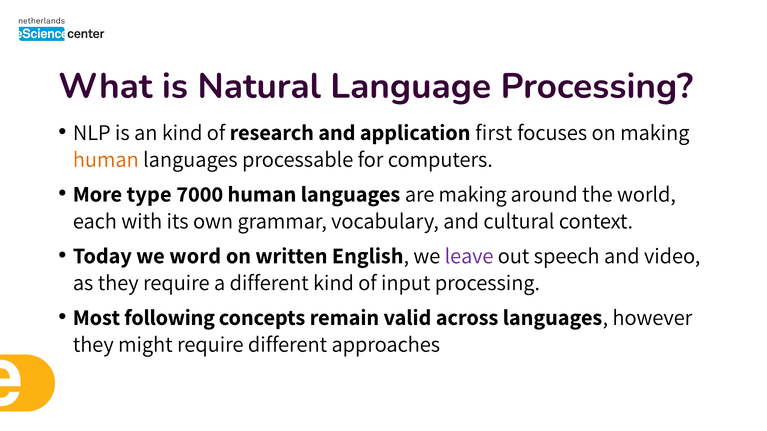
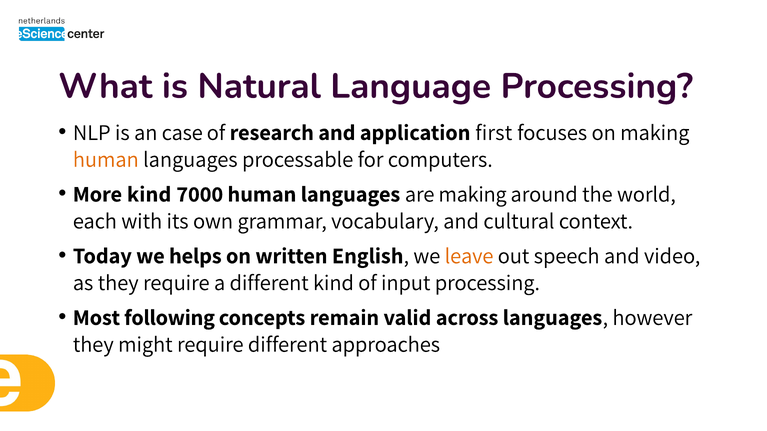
an kind: kind -> case (182, 133)
More type: type -> kind (149, 194)
word: word -> helps (195, 256)
leave colour: purple -> orange (469, 256)
